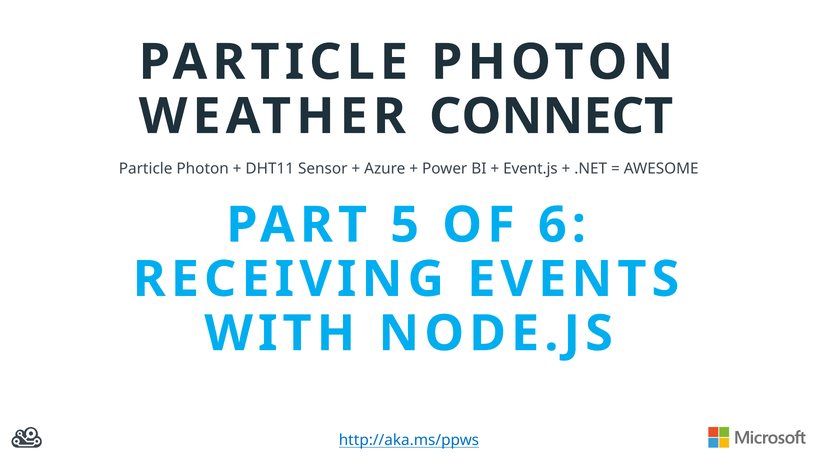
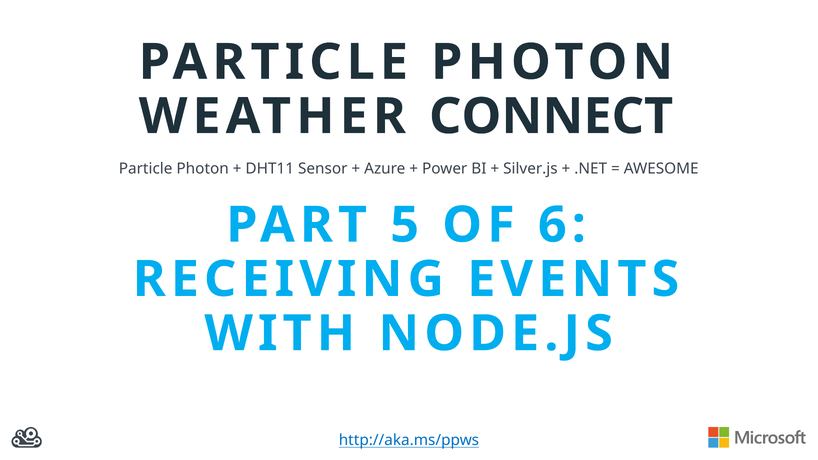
Event.js: Event.js -> Silver.js (530, 169)
